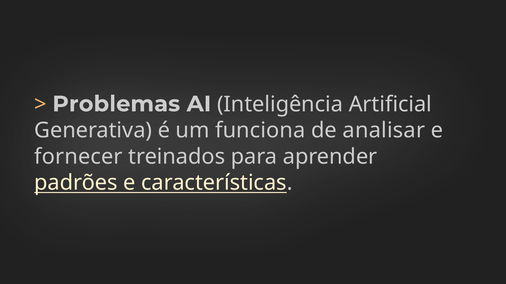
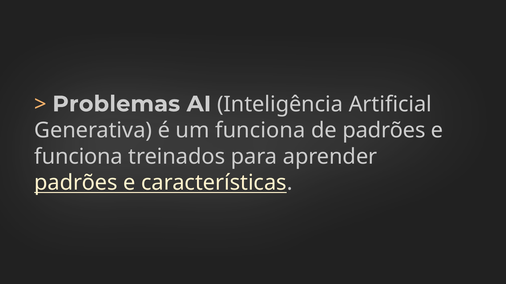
de analisar: analisar -> padrões (384, 131)
fornecer: fornecer -> funciona (79, 157)
